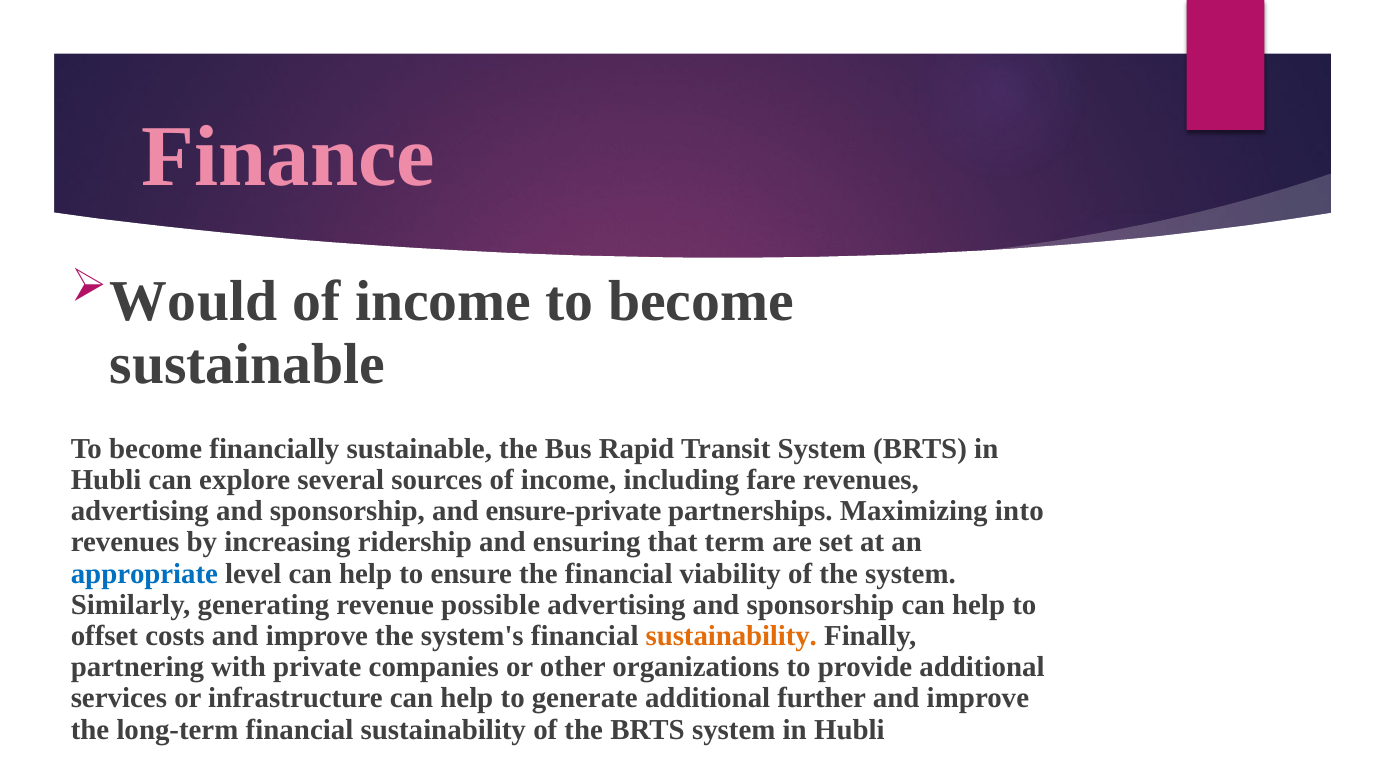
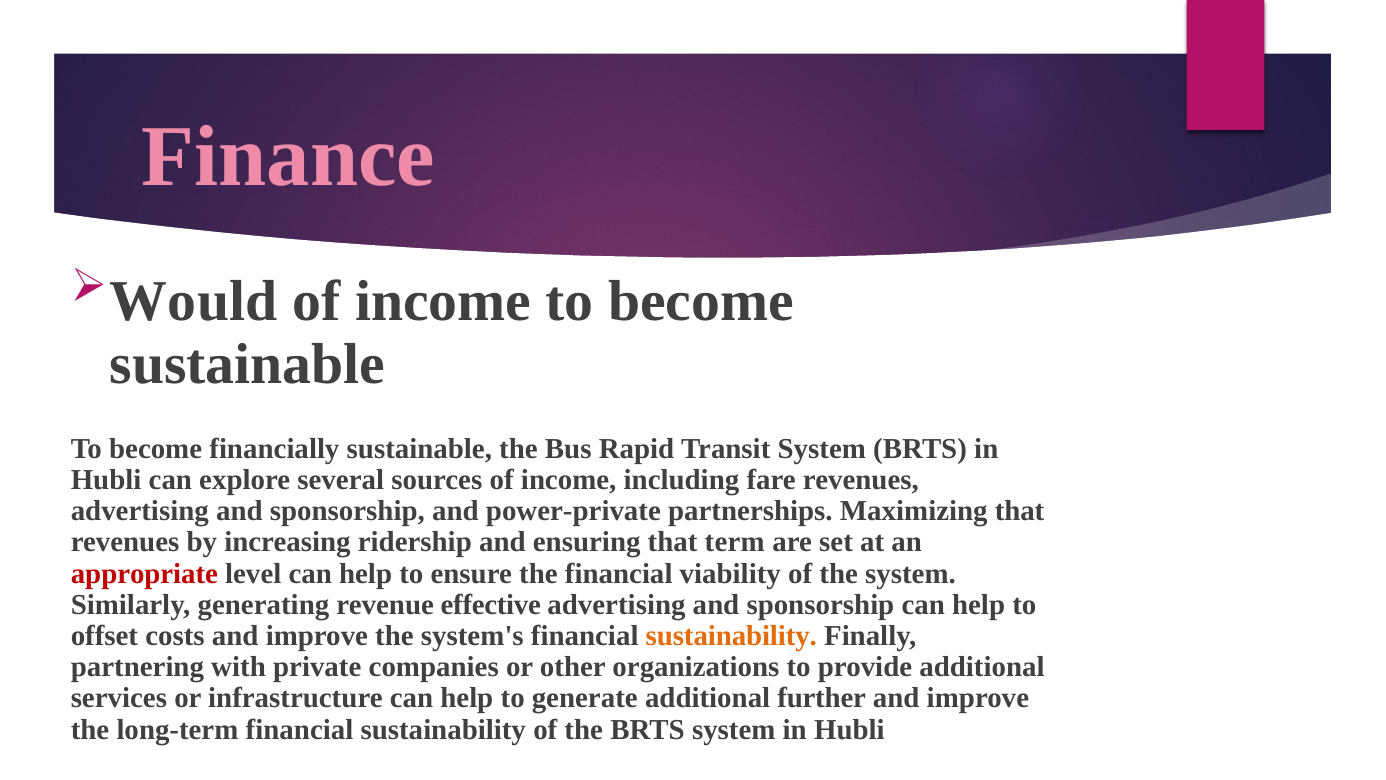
ensure-private: ensure-private -> power-private (573, 511)
Maximizing into: into -> that (1020, 511)
appropriate colour: blue -> red (144, 573)
possible: possible -> effective (491, 605)
